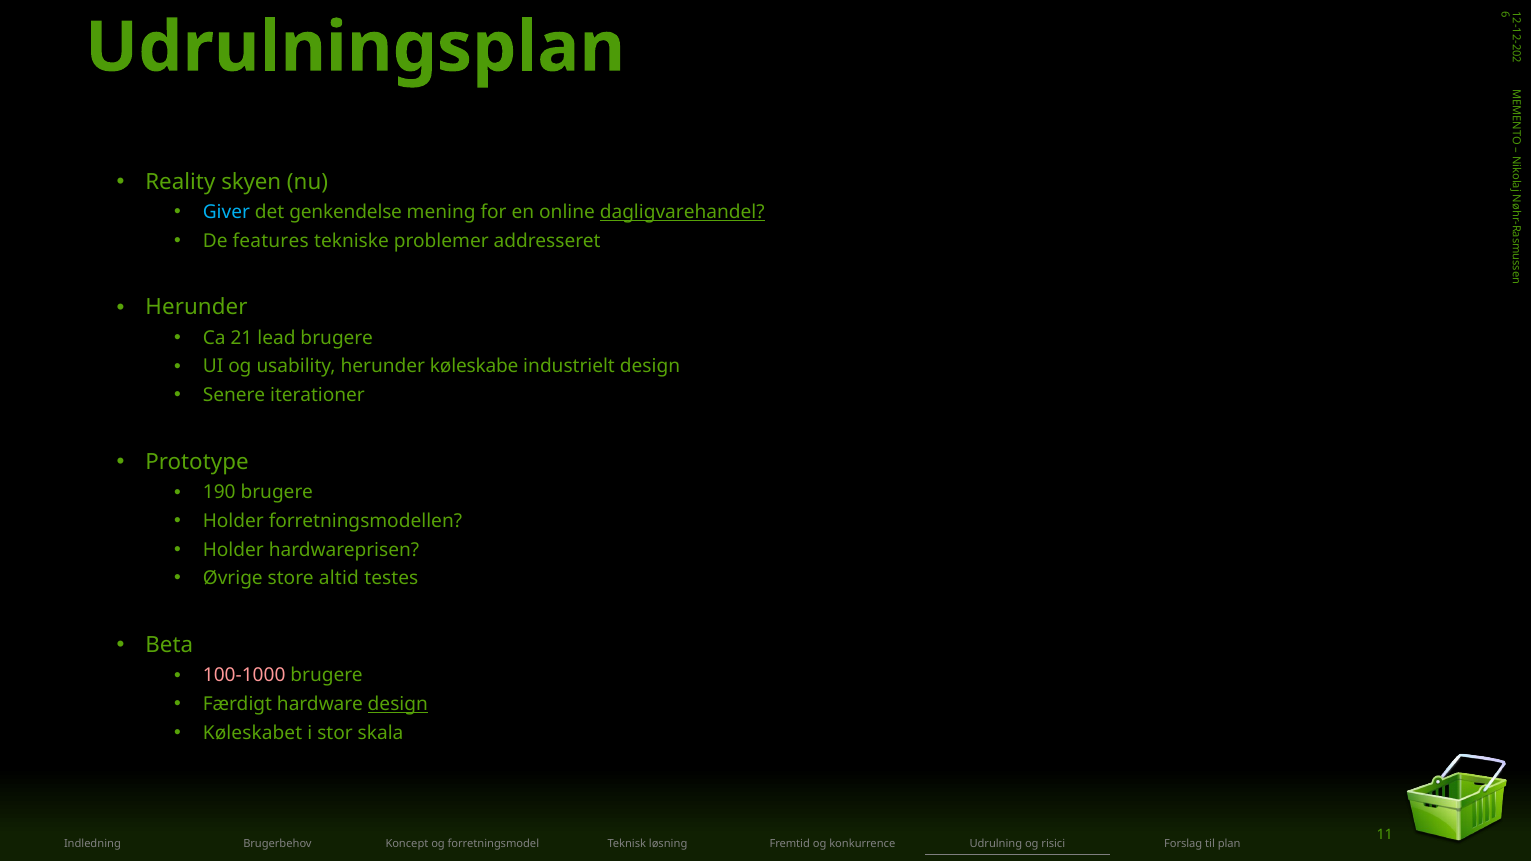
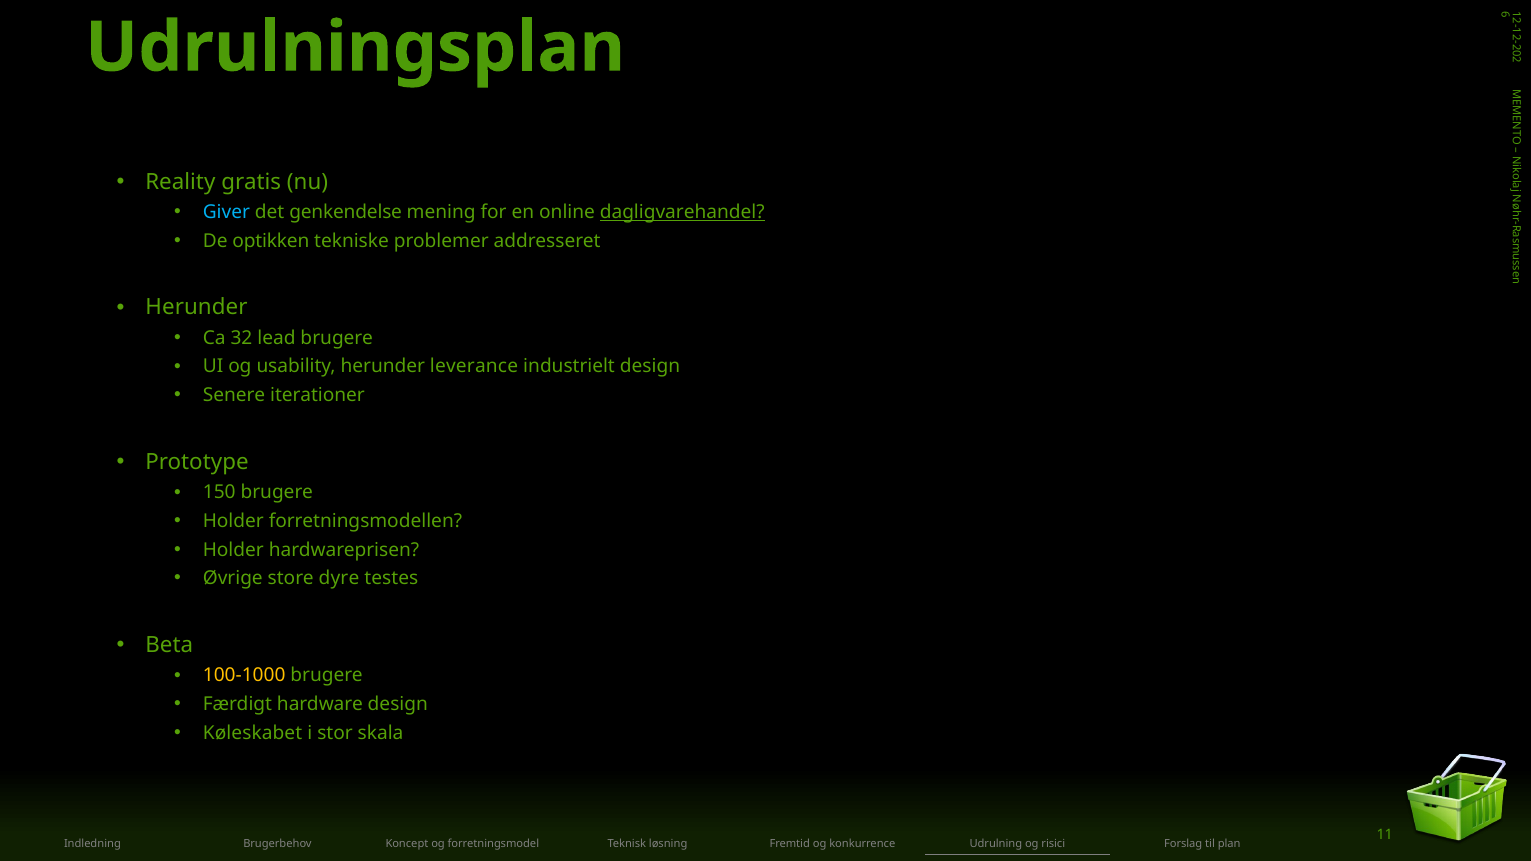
skyen: skyen -> gratis (251, 182)
features: features -> optikken (271, 241)
21: 21 -> 32 (242, 338)
køleskabe: køleskabe -> leverance (474, 367)
190: 190 -> 150 (219, 493)
altid: altid -> dyre (339, 578)
100-1000 colour: pink -> yellow (244, 676)
design underline: present -> none (398, 704)
